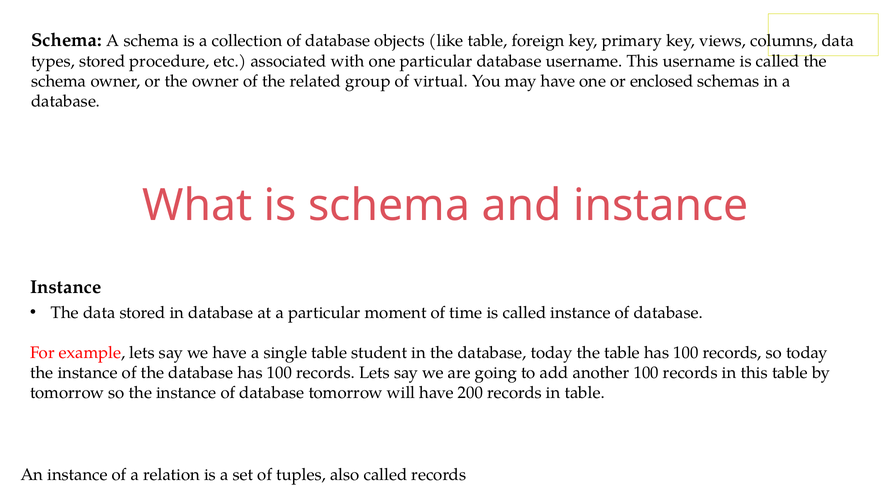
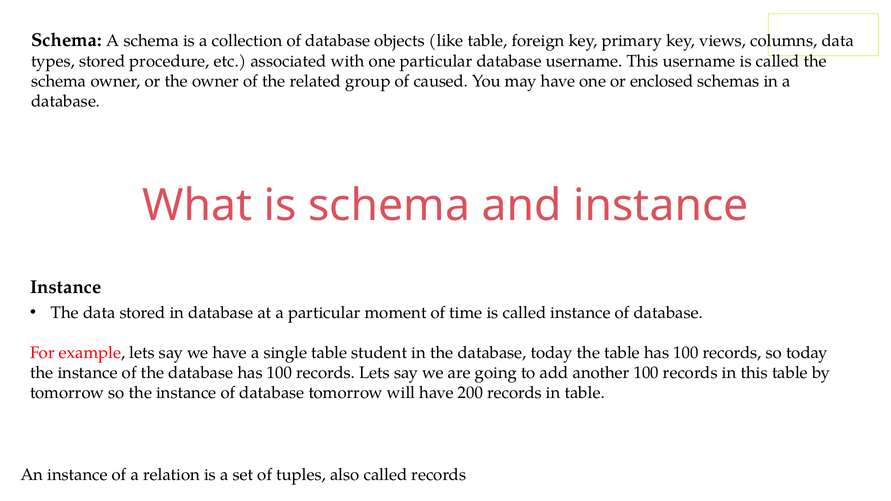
virtual: virtual -> caused (441, 81)
